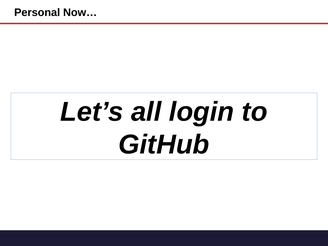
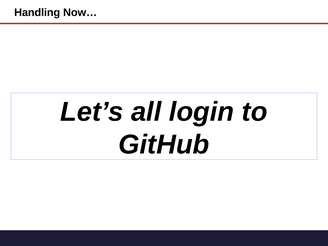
Personal: Personal -> Handling (37, 12)
